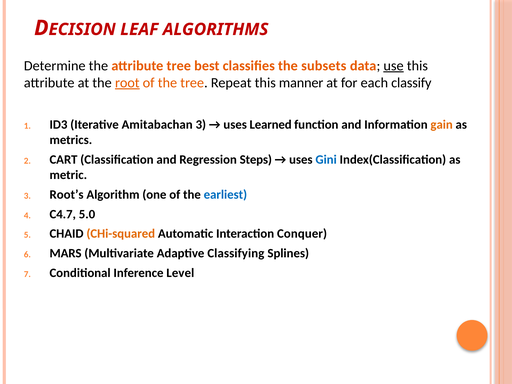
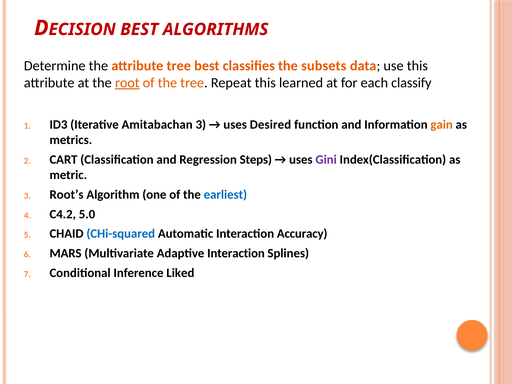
LEAF: LEAF -> BEST (139, 29)
use underline: present -> none (394, 66)
manner: manner -> learned (301, 83)
Learned: Learned -> Desired (270, 125)
Gini colour: blue -> purple (326, 160)
C4.7: C4.7 -> C4.2 (63, 214)
CHi-squared colour: orange -> blue (121, 234)
Conquer: Conquer -> Accuracy (302, 234)
Adaptive Classifying: Classifying -> Interaction (236, 253)
Level: Level -> Liked (180, 273)
